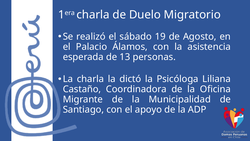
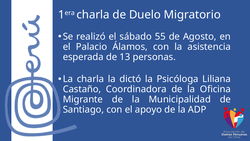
19: 19 -> 55 (160, 37)
